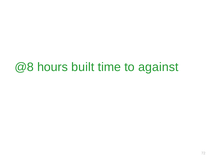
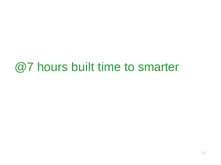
@8: @8 -> @7 (24, 67)
against: against -> smarter (158, 67)
